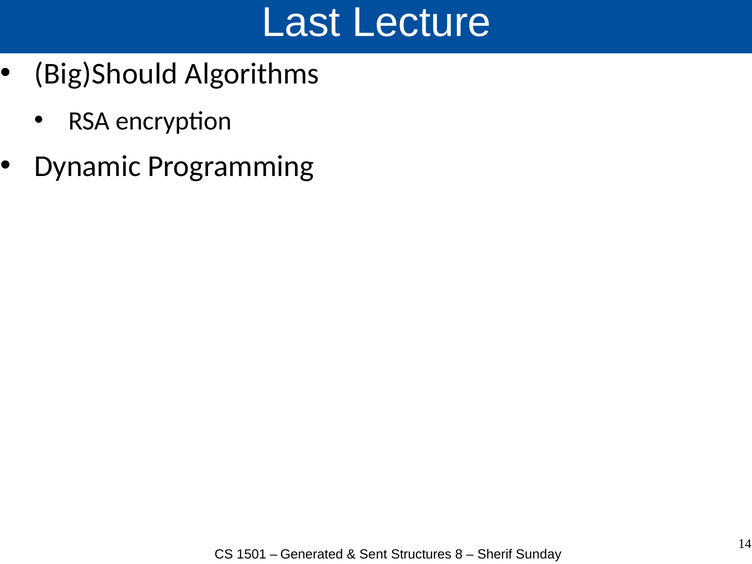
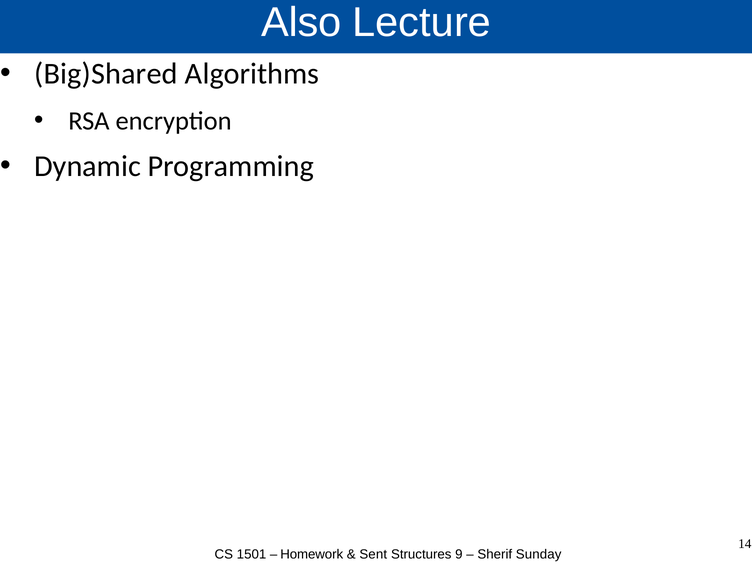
Last: Last -> Also (301, 22)
Big)Should: Big)Should -> Big)Shared (106, 74)
Generated: Generated -> Homework (312, 555)
8: 8 -> 9 (459, 555)
